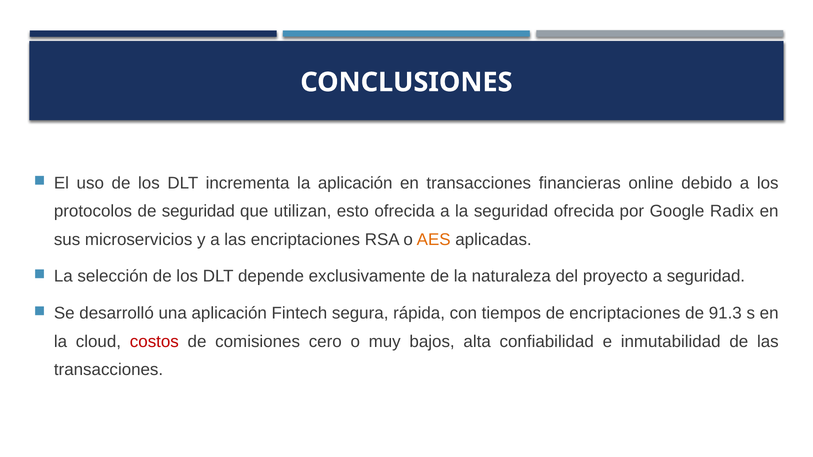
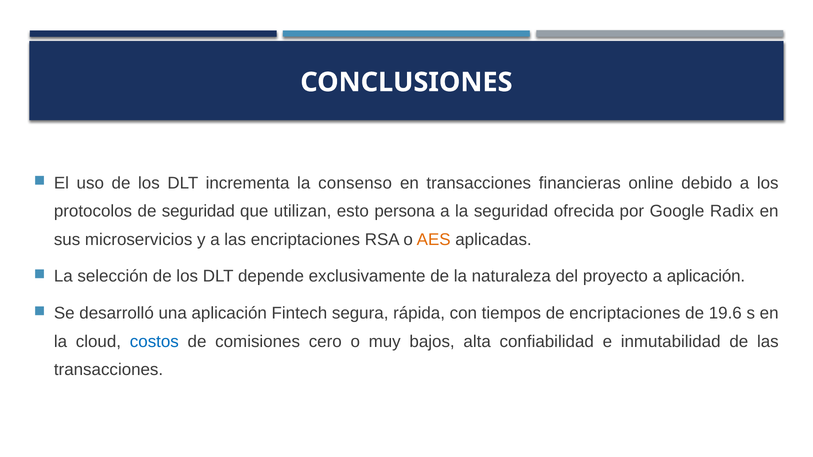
la aplicación: aplicación -> consenso (355, 183)
esto ofrecida: ofrecida -> persona (405, 211)
a seguridad: seguridad -> aplicación (706, 277)
91.3: 91.3 -> 19.6 (725, 313)
costos colour: red -> blue (154, 342)
